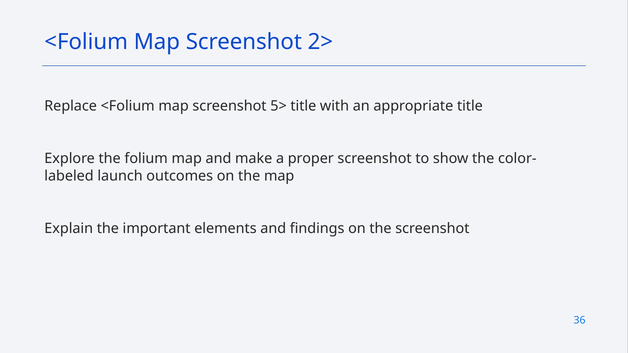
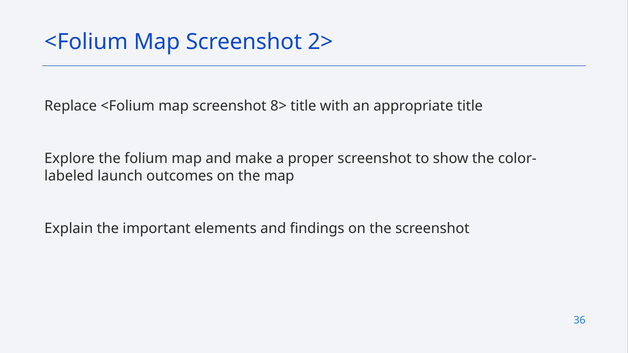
5>: 5> -> 8> (279, 106)
